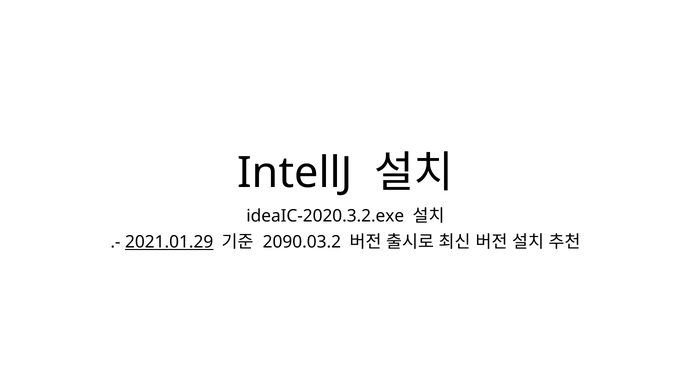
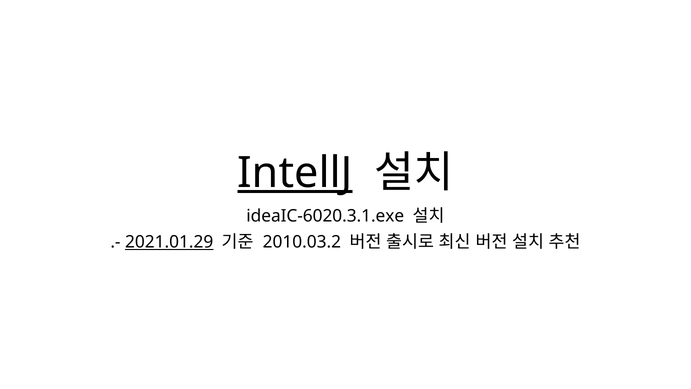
IntellJ underline: none -> present (295, 173)
ideaIC-2020.3.2.exe: ideaIC-2020.3.2.exe -> ideaIC-6020.3.1.exe (325, 216)
2090.03.2: 2090.03.2 -> 2010.03.2 (302, 242)
